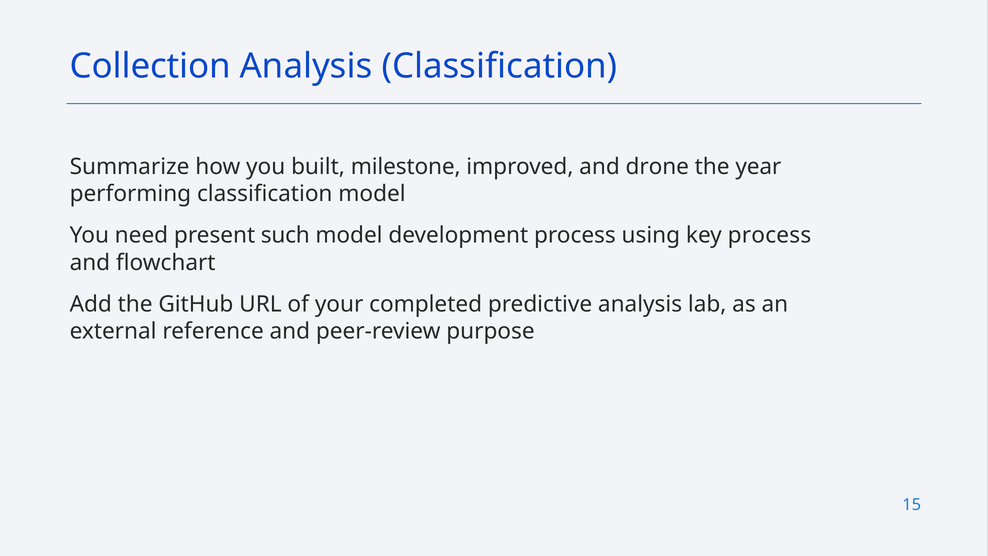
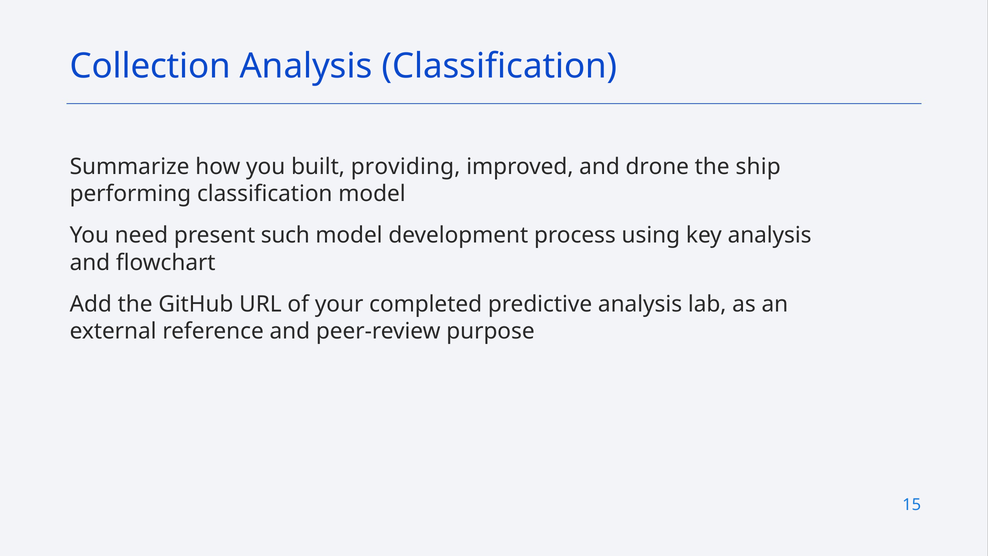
milestone: milestone -> providing (406, 167)
year: year -> ship (758, 167)
key process: process -> analysis (770, 235)
